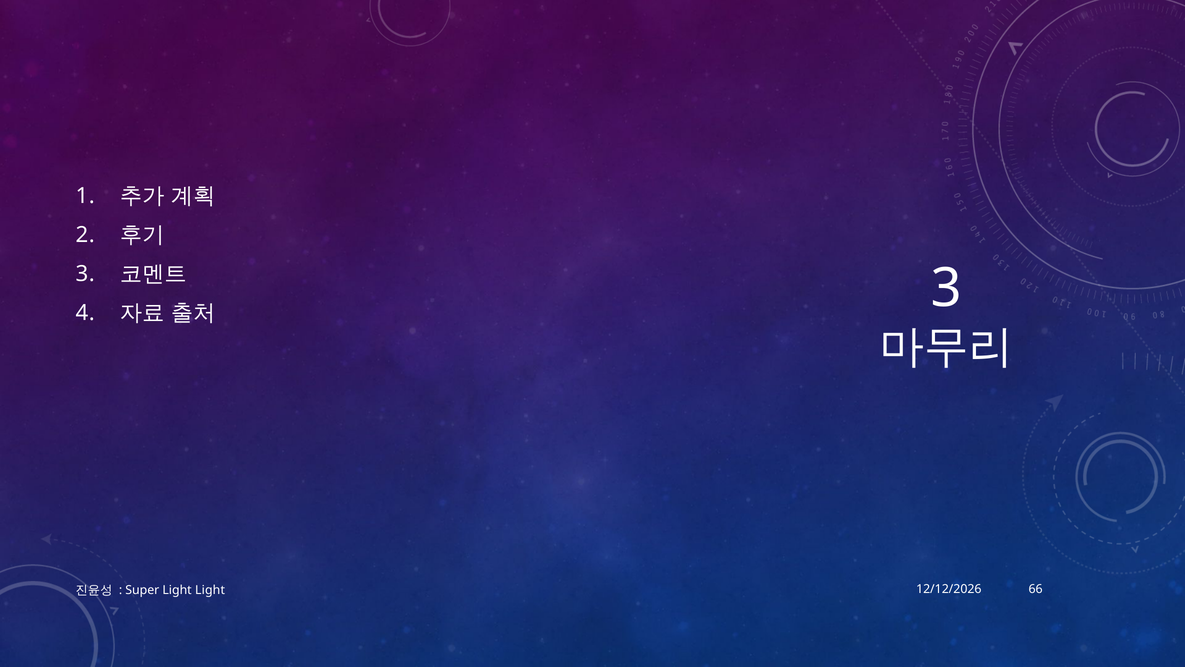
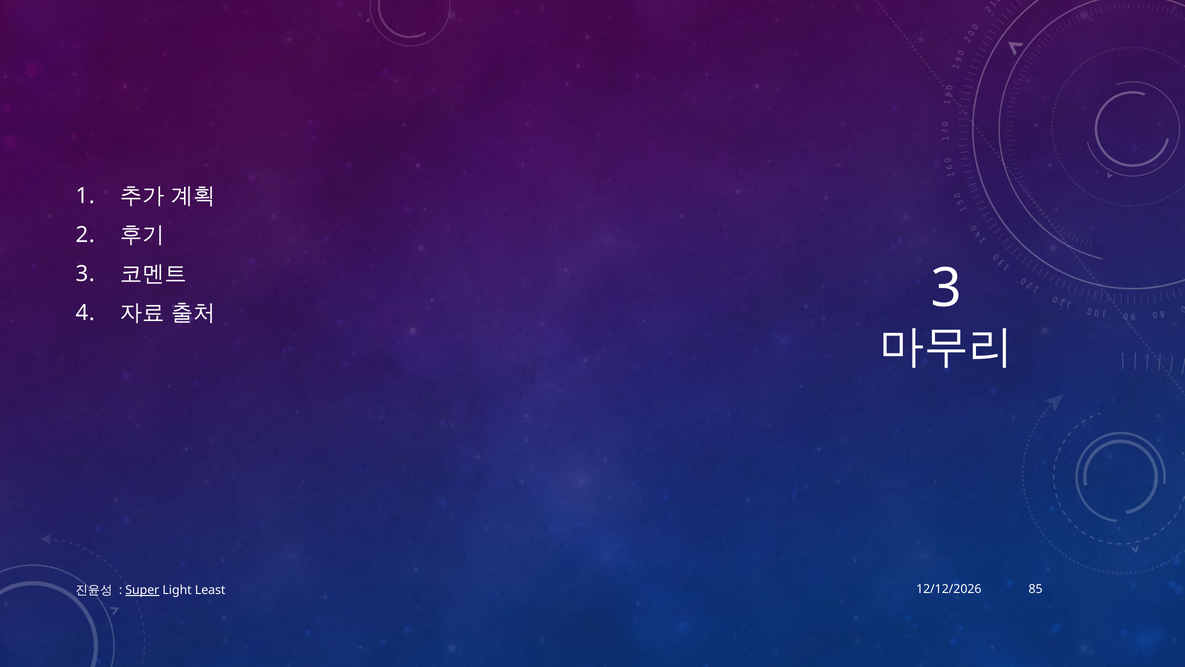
Super underline: none -> present (142, 590)
Light Light: Light -> Least (210, 590)
66: 66 -> 85 (1036, 589)
